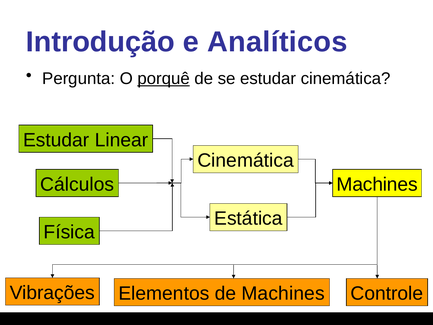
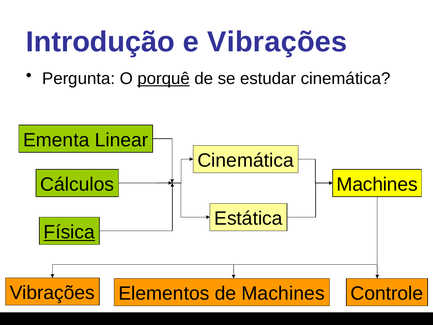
e Analíticos: Analíticos -> Vibrações (277, 42)
Estudar: Estudar -> Ementa (56, 140)
Física underline: none -> present (69, 232)
